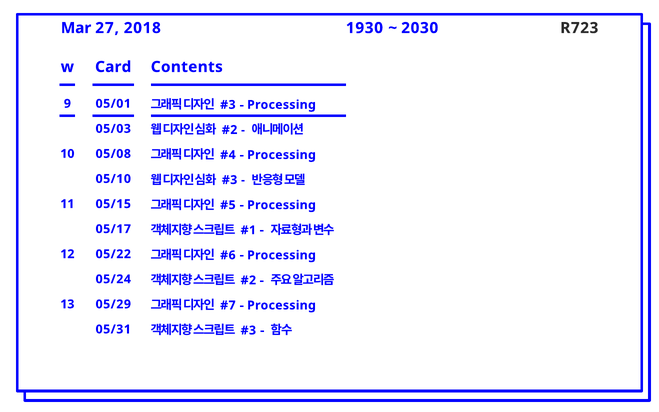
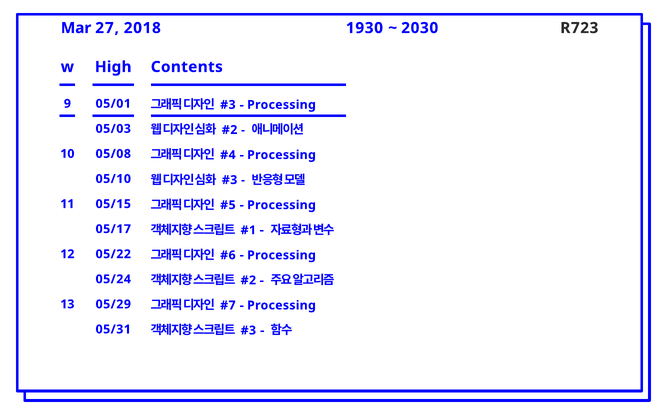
Card: Card -> High (113, 67)
